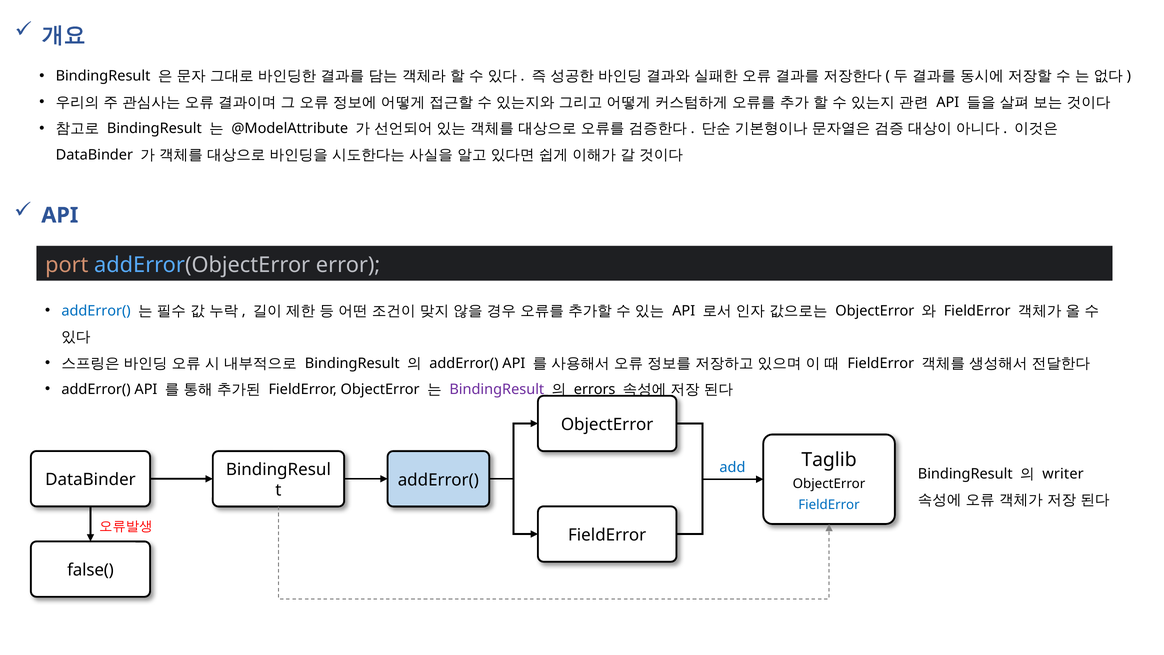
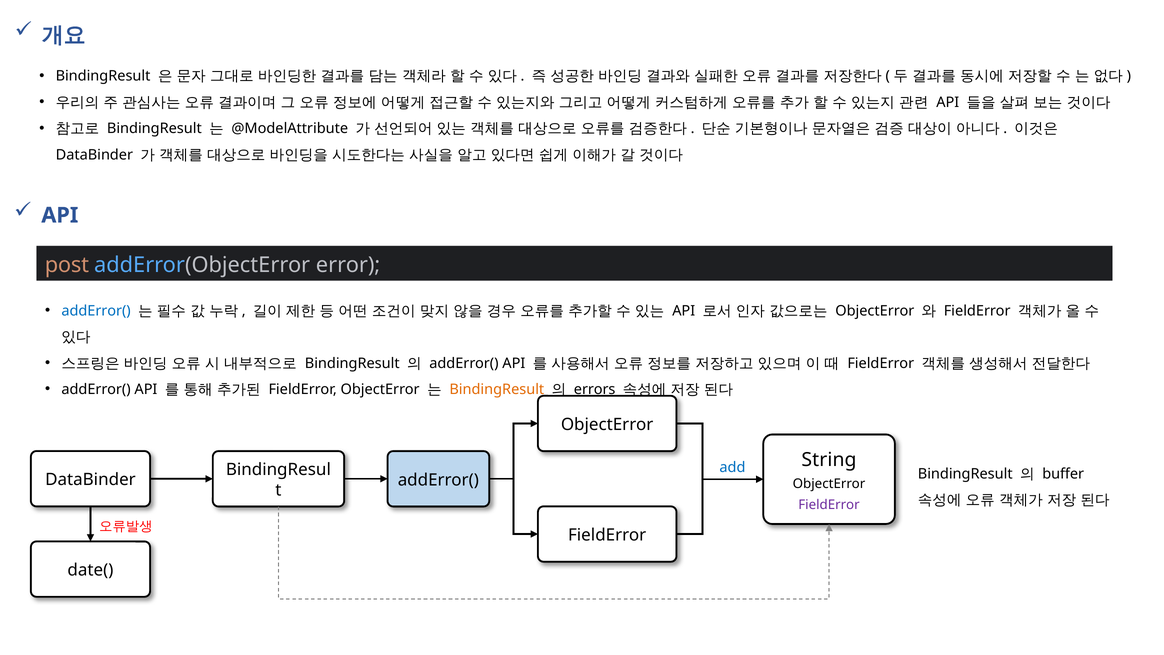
port: port -> post (67, 265)
BindingResult colour: purple -> orange (497, 389)
Taglib: Taglib -> String (829, 460)
writer: writer -> buffer (1063, 474)
FieldError colour: blue -> purple (829, 504)
false(: false( -> date( (90, 570)
